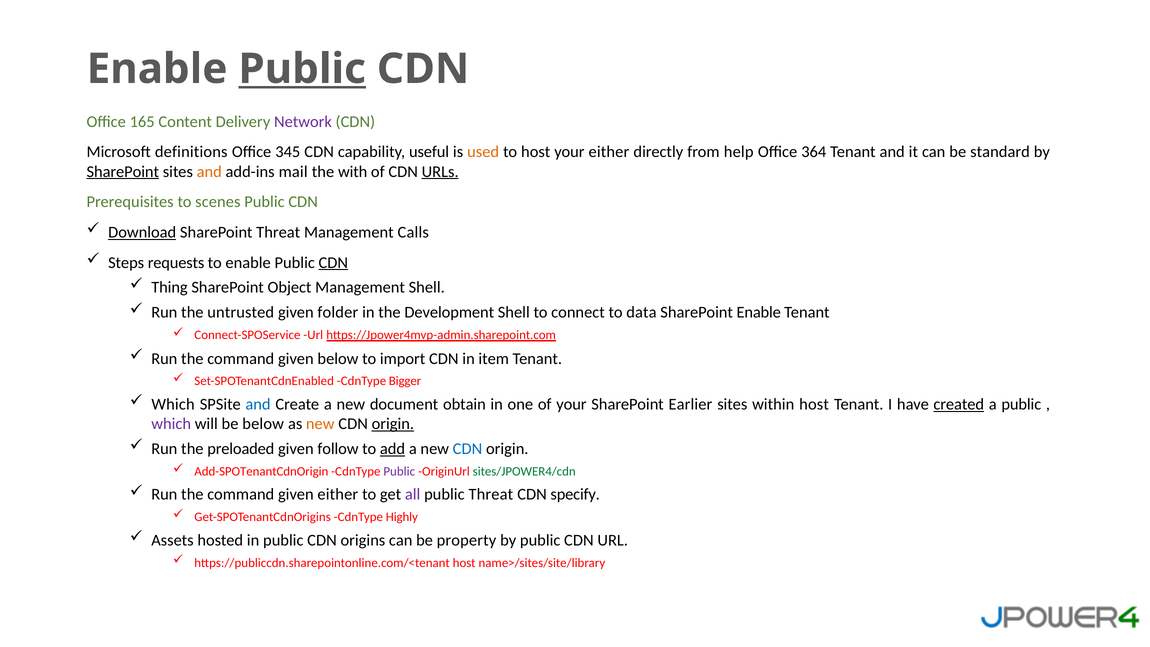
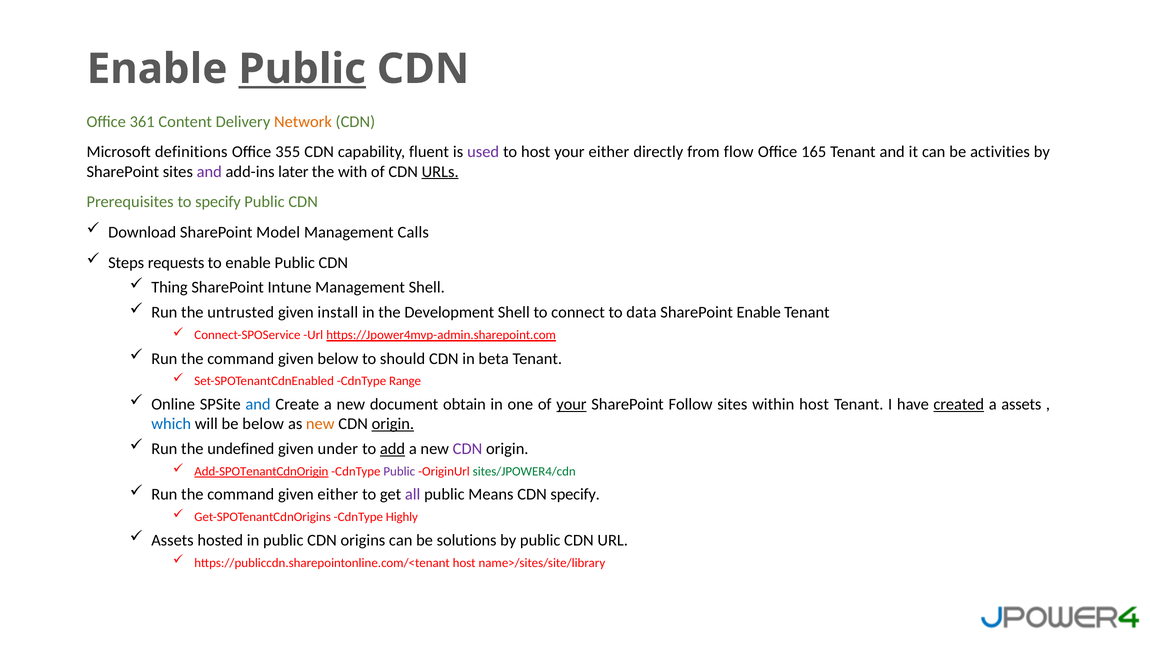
165: 165 -> 361 (142, 122)
Network colour: purple -> orange (303, 122)
345: 345 -> 355 (288, 152)
useful: useful -> fluent (429, 152)
used colour: orange -> purple (483, 152)
help: help -> flow (739, 152)
364: 364 -> 165 (814, 152)
standard: standard -> activities (1000, 152)
SharePoint underline: present -> none (123, 172)
and colour: orange -> purple (209, 172)
mail: mail -> later (293, 172)
to scenes: scenes -> specify (218, 202)
Download underline: present -> none (142, 232)
SharePoint Threat: Threat -> Model (278, 232)
CDN underline: present -> none (333, 263)
Object: Object -> Intune (289, 287)
folder: folder -> install (338, 312)
import: import -> should (403, 358)
item: item -> beta (494, 358)
Bigger: Bigger -> Range (405, 381)
Which: Which -> Online (173, 404)
your underline: none -> present (571, 404)
Earlier: Earlier -> Follow (691, 404)
a public: public -> assets (1021, 404)
which colour: purple -> blue (171, 424)
preloaded: preloaded -> undefined (241, 449)
follow: follow -> under (338, 449)
CDN colour: blue -> purple (468, 449)
Add-SPOTenantCdnOrigin underline: none -> present (261, 471)
public Threat: Threat -> Means (491, 494)
property: property -> solutions (467, 540)
